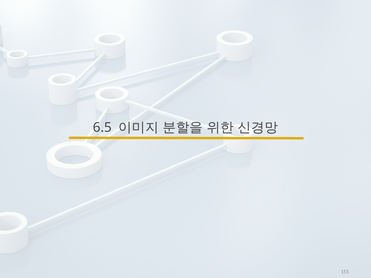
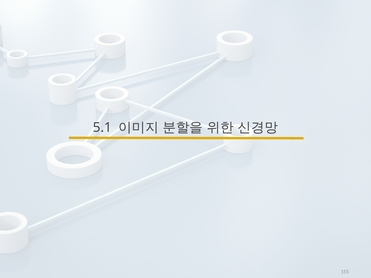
6.5: 6.5 -> 5.1 (102, 128)
